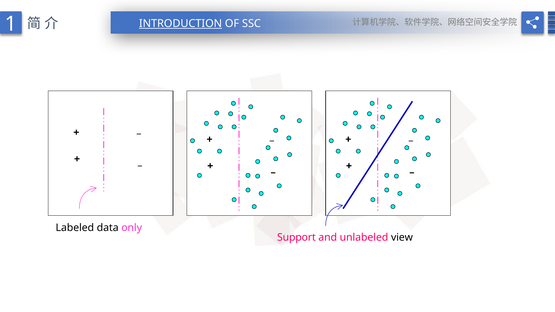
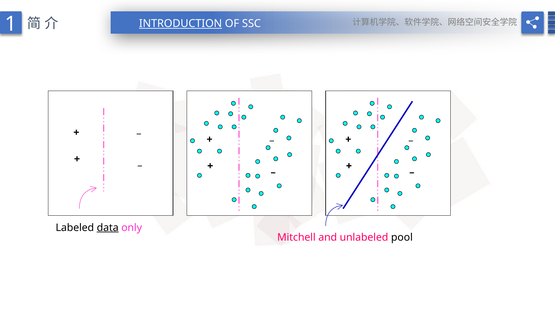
data underline: none -> present (108, 228)
Support: Support -> Mitchell (296, 238)
view: view -> pool (402, 238)
